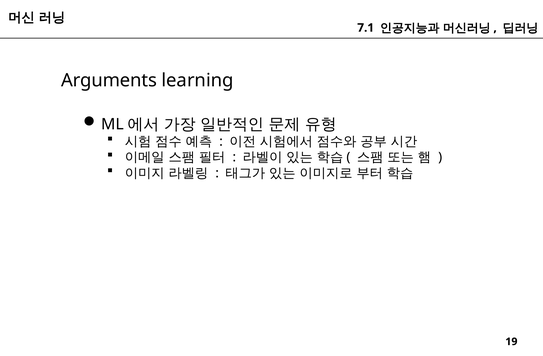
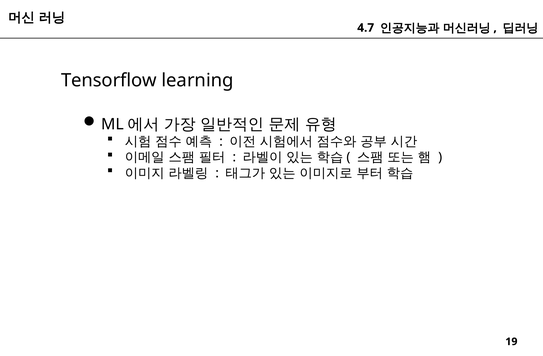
7.1: 7.1 -> 4.7 (366, 28)
Arguments: Arguments -> Tensorflow (109, 81)
